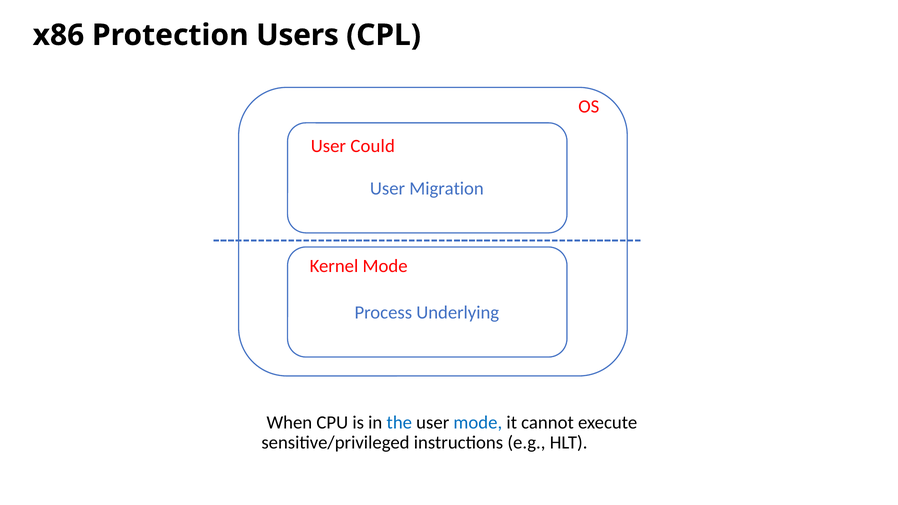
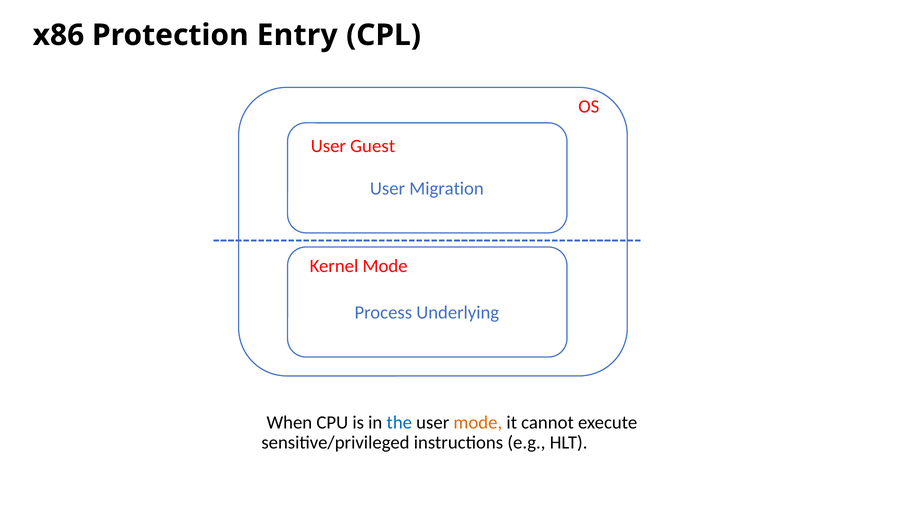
Users: Users -> Entry (297, 35)
Could: Could -> Guest (373, 146)
mode colour: blue -> orange (478, 423)
